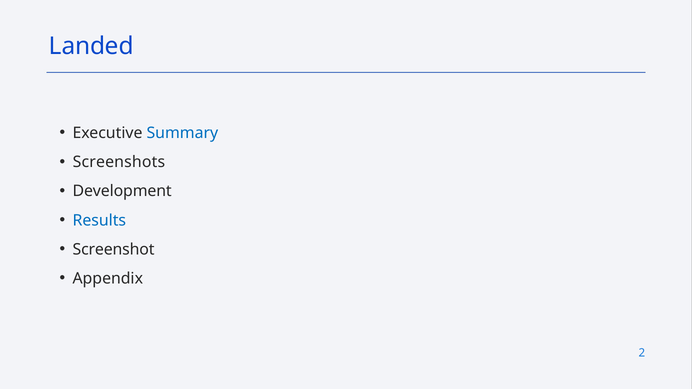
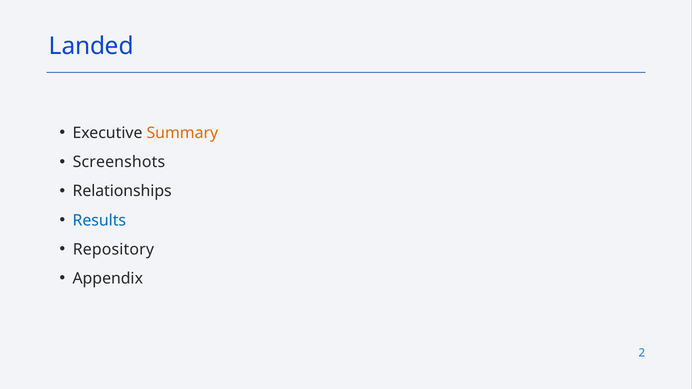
Summary colour: blue -> orange (182, 133)
Development: Development -> Relationships (122, 191)
Screenshot: Screenshot -> Repository (113, 250)
